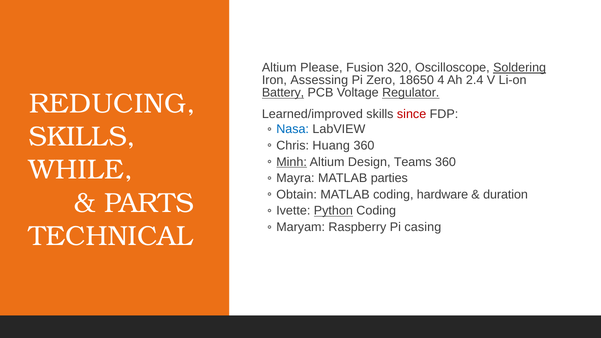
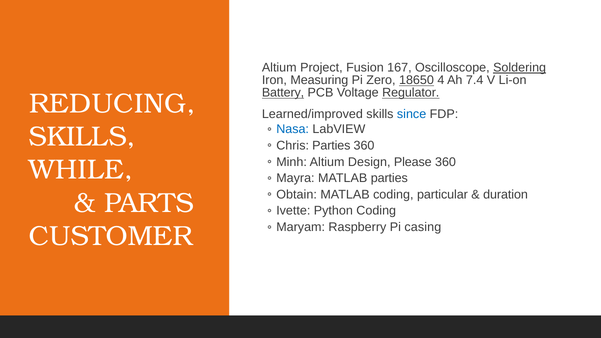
Please: Please -> Project (321, 68)
320: 320 -> 167 (399, 68)
Assessing: Assessing -> Measuring (319, 80)
18650 underline: none -> present (416, 80)
2.4: 2.4 -> 7.4 (475, 80)
since colour: red -> blue (412, 114)
Chris Huang: Huang -> Parties (331, 146)
Minh underline: present -> none (292, 162)
Teams: Teams -> Please (413, 162)
hardware: hardware -> particular (442, 195)
Python underline: present -> none (333, 211)
TECHNICAL: TECHNICAL -> CUSTOMER (111, 236)
